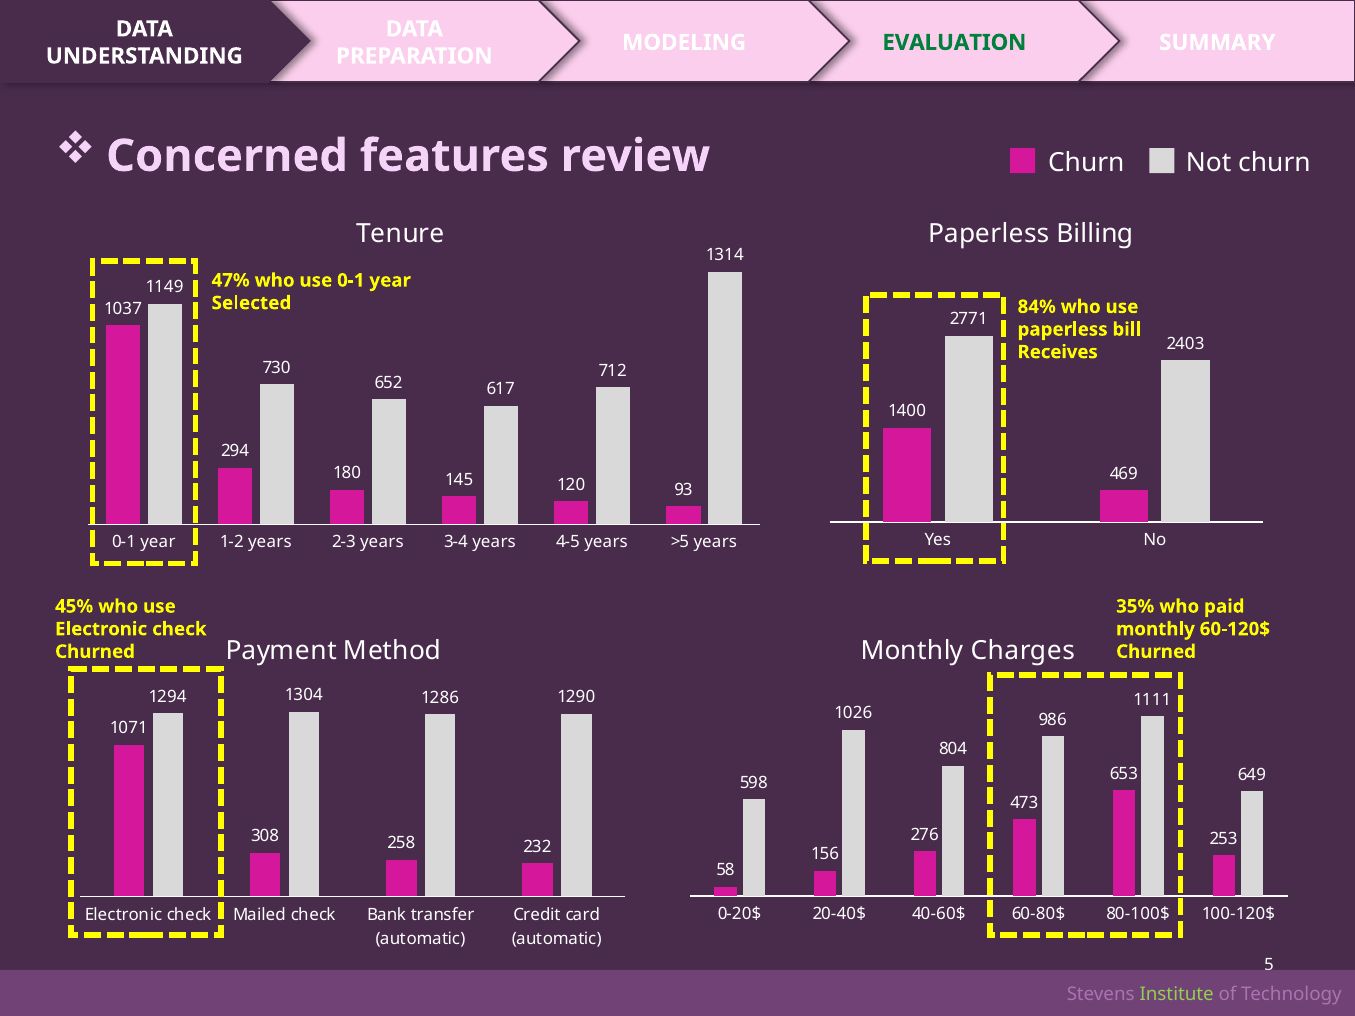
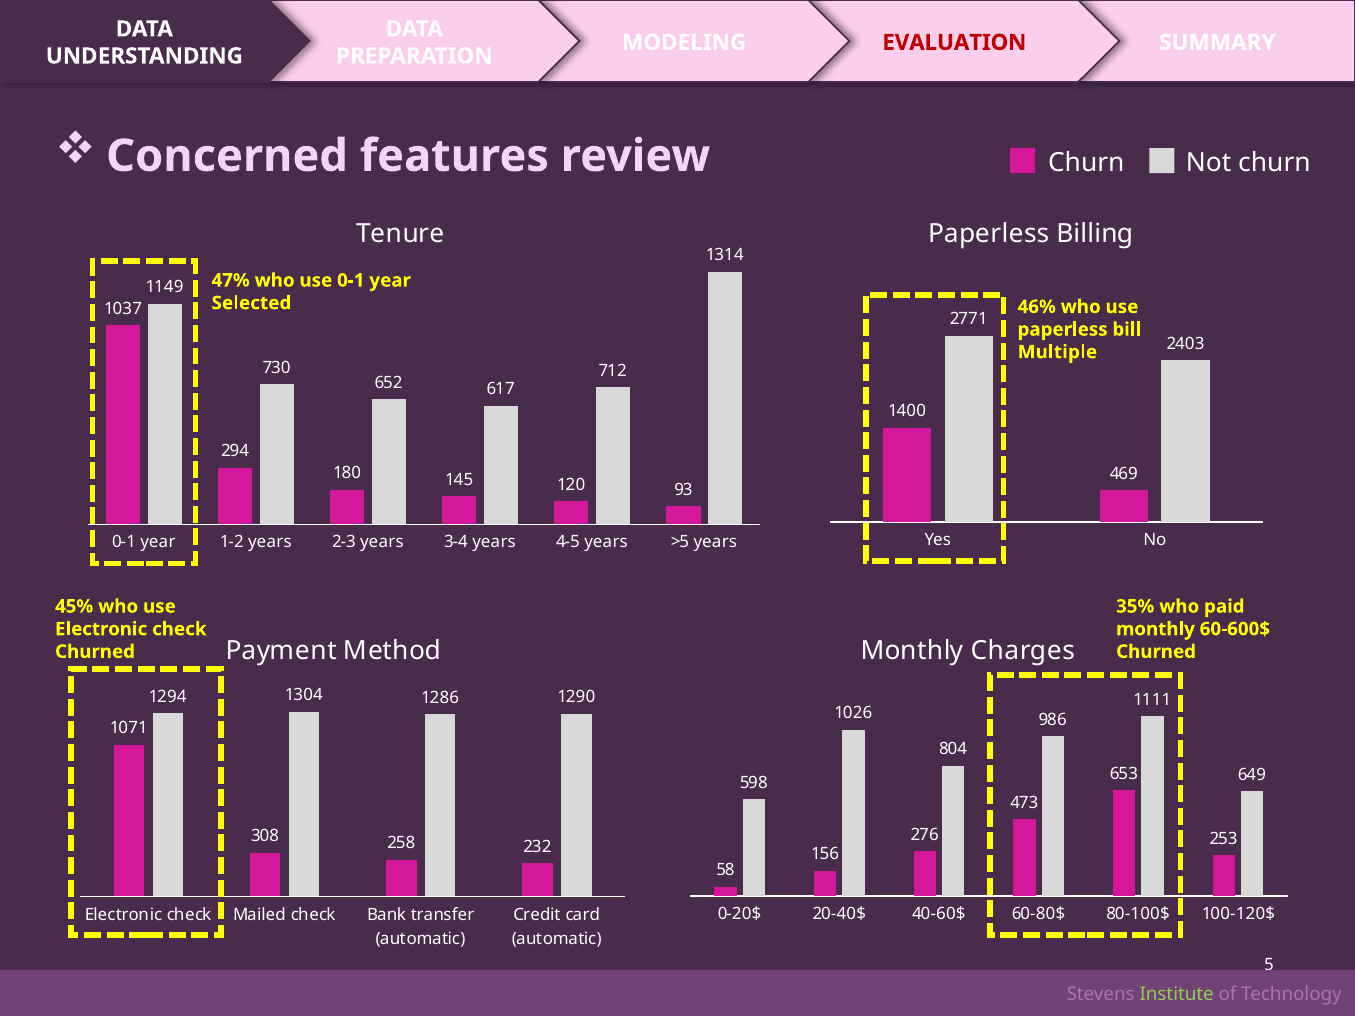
EVALUATION colour: green -> red (954, 43)
84%: 84% -> 46% (1037, 307)
Receives: Receives -> Multiple (1057, 352)
60-120$: 60-120$ -> 60-600$ (1235, 629)
